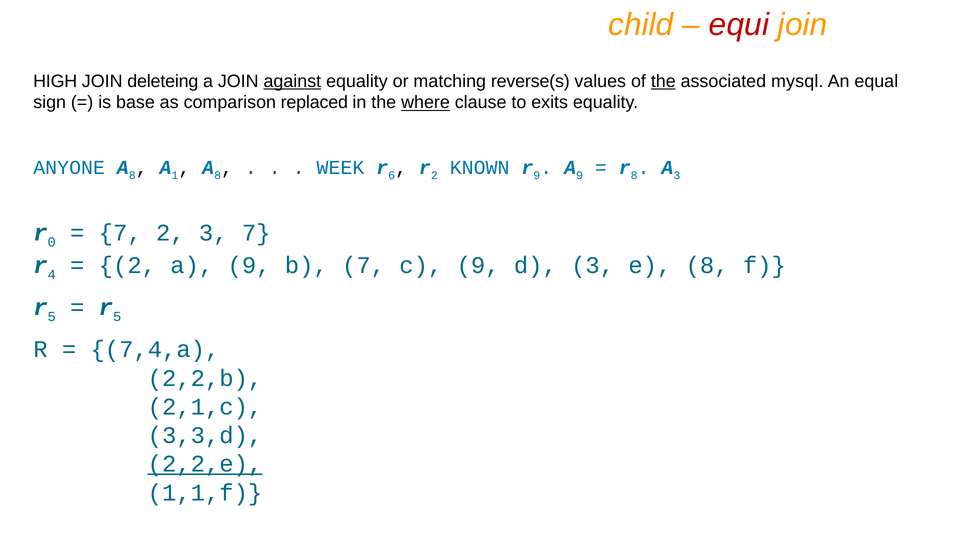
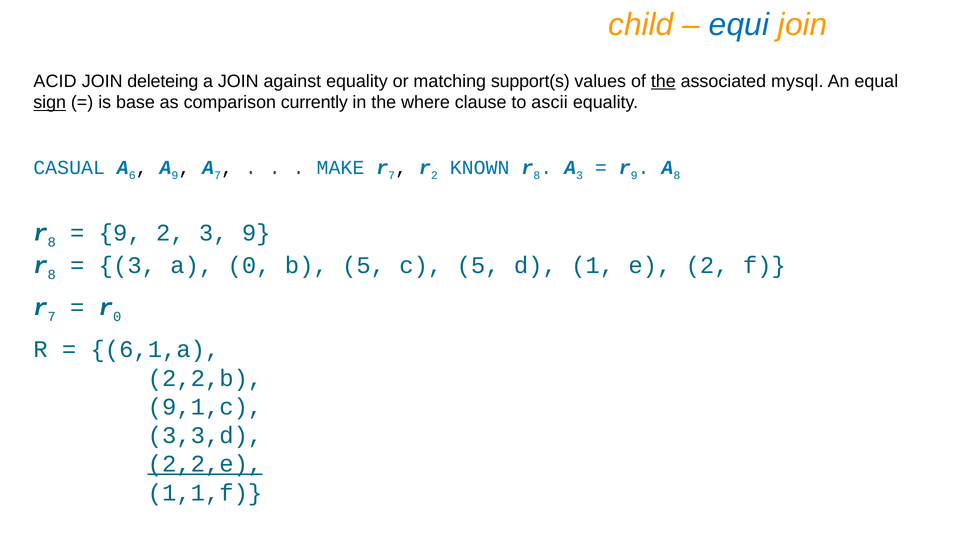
equi colour: red -> blue (739, 25)
HIGH: HIGH -> ACID (55, 81)
against underline: present -> none (292, 81)
reverse(s: reverse(s -> support(s (530, 81)
sign underline: none -> present (50, 103)
replaced: replaced -> currently (314, 103)
where underline: present -> none (426, 103)
exits: exits -> ascii (550, 103)
ANYONE: ANYONE -> CASUAL (69, 167)
8: 8 -> 6 (132, 175)
A 1: 1 -> 9 (175, 175)
8: 8 -> 7 (218, 175)
WEEK: WEEK -> MAKE (340, 167)
6: 6 -> 7 (392, 175)
9: 9 -> 8 (537, 175)
9: 9 -> 3 (580, 175)
r 8: 8 -> 9 (634, 175)
A 3: 3 -> 8 (677, 175)
0: 0 -> 8 (52, 242)
7: 7 -> 9 (120, 233)
3 7: 7 -> 9 (256, 233)
4: 4 -> 8 (52, 274)
2: 2 -> 3 (127, 265)
9: 9 -> 0 (249, 265)
b 7: 7 -> 5 (364, 265)
c 9: 9 -> 5 (478, 265)
d 3: 3 -> 1 (593, 265)
e 8: 8 -> 2 (707, 265)
5: 5 -> 7 (52, 316)
5: 5 -> 0 (117, 316)
7,4,a: 7,4,a -> 6,1,a (155, 349)
2,1,c: 2,1,c -> 9,1,c (205, 406)
